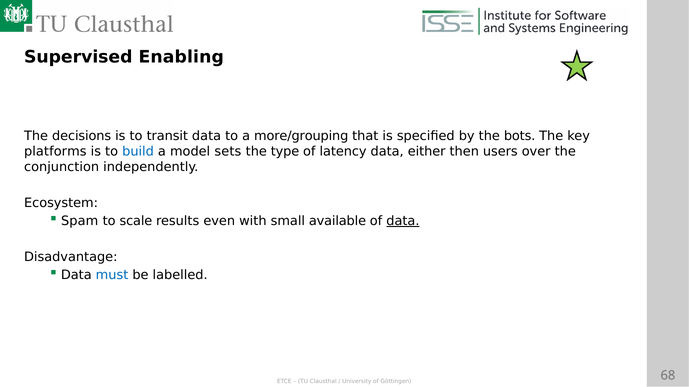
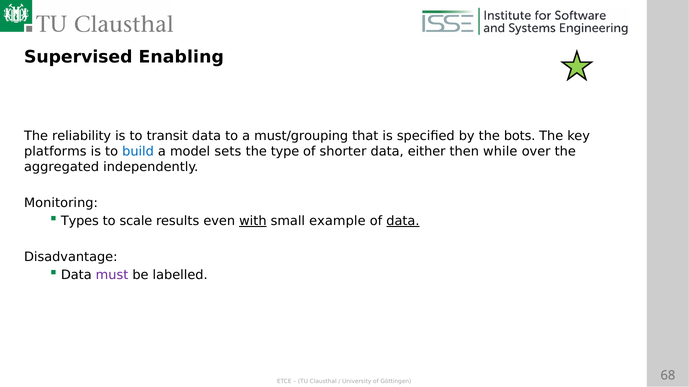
decisions: decisions -> reliability (82, 136)
more/grouping: more/grouping -> must/grouping (301, 136)
latency: latency -> shorter (343, 152)
users: users -> while (500, 152)
conjunction: conjunction -> aggregated (62, 167)
Ecosystem: Ecosystem -> Monitoring (61, 203)
Spam: Spam -> Types (80, 221)
with underline: none -> present (253, 221)
available: available -> example (337, 221)
must colour: blue -> purple (112, 276)
